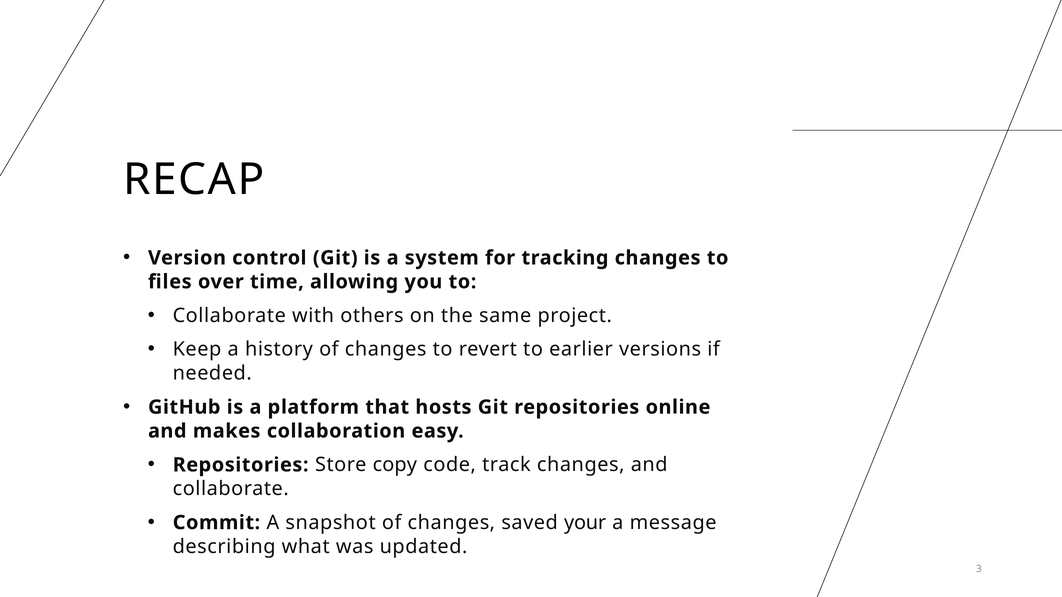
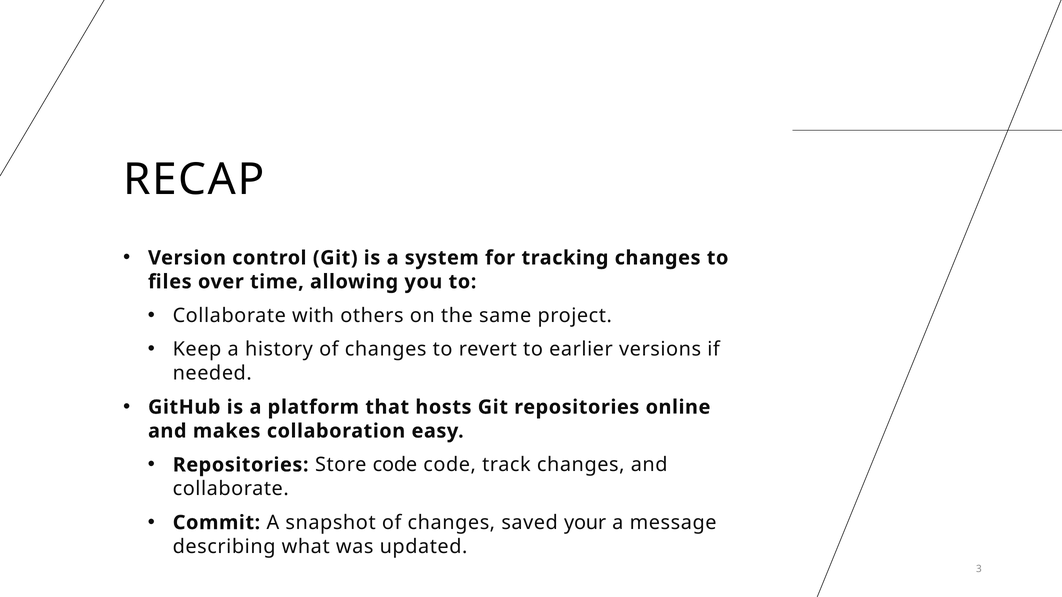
Store copy: copy -> code (395, 465)
